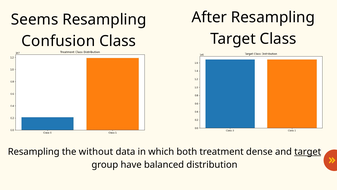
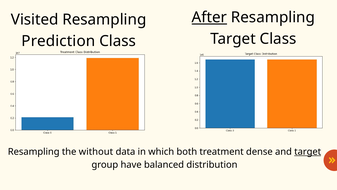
After underline: none -> present (209, 17)
Seems: Seems -> Visited (35, 20)
Confusion: Confusion -> Prediction (58, 41)
